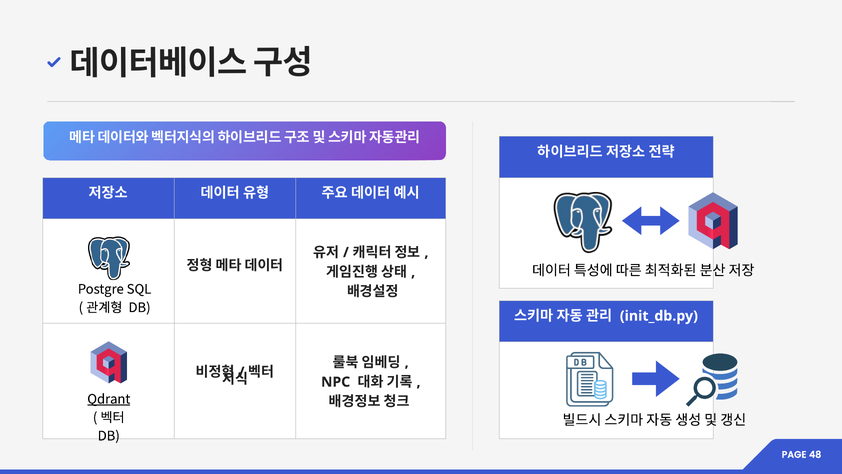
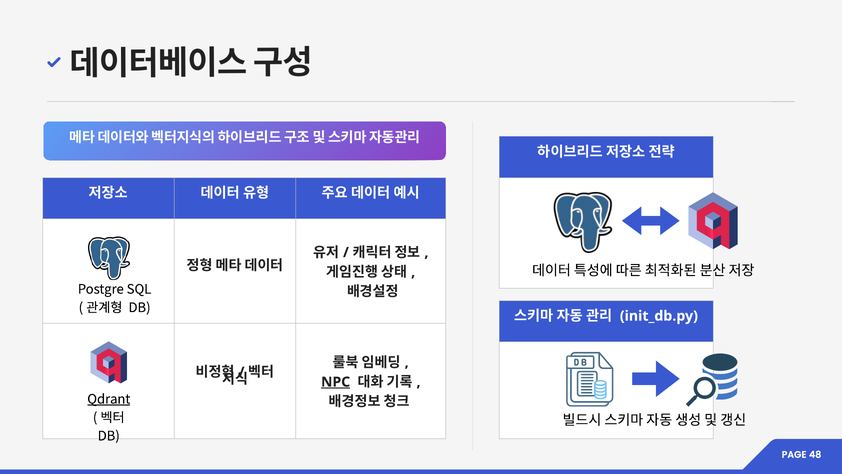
NPC underline: none -> present (336, 382)
